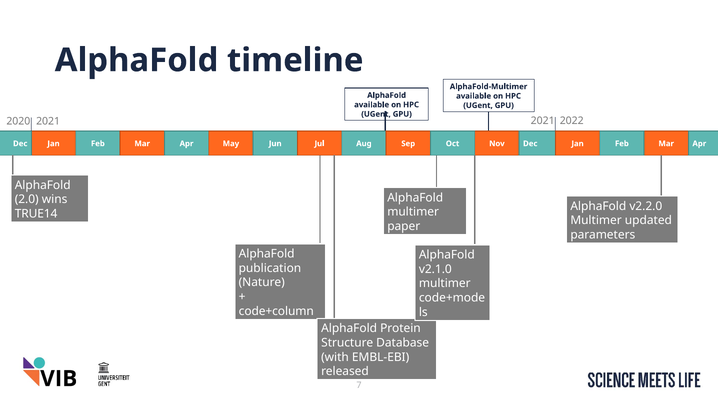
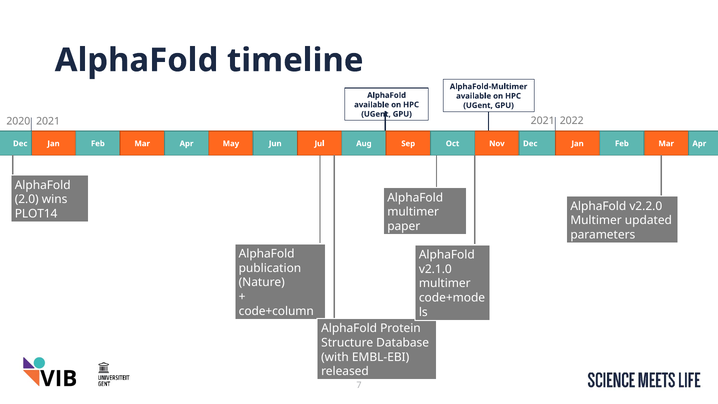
TRUE14: TRUE14 -> PLOT14 (36, 214)
